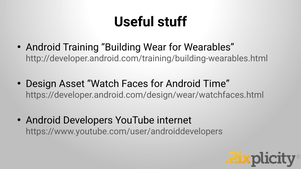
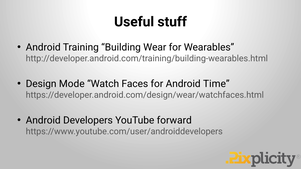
Asset: Asset -> Mode (72, 84)
internet: internet -> forward (174, 121)
